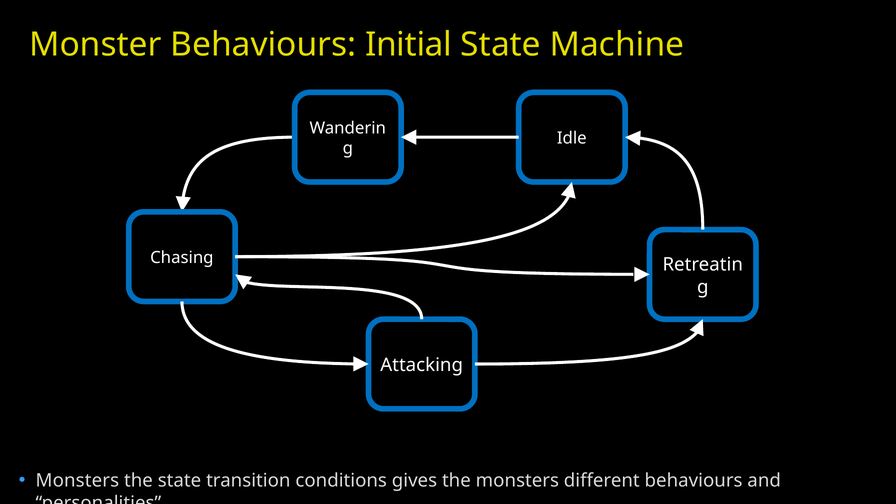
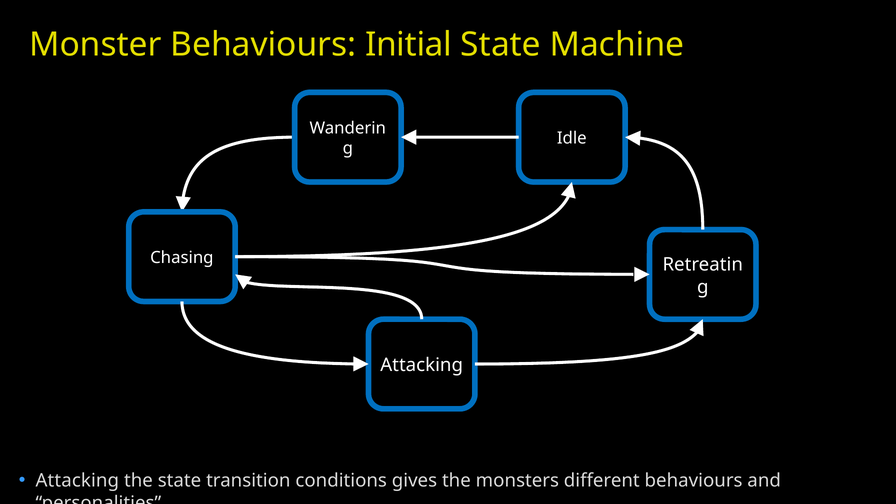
Monsters: Monsters -> Attacking (77, 481)
